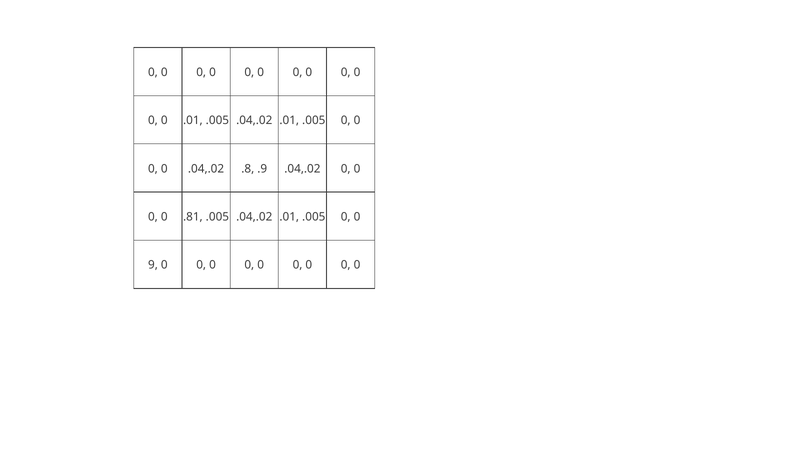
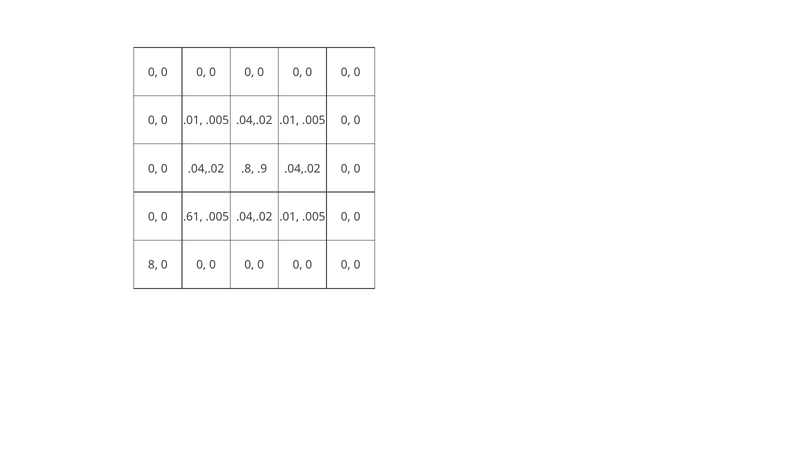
.81: .81 -> .61 (193, 217)
9: 9 -> 8 (153, 265)
